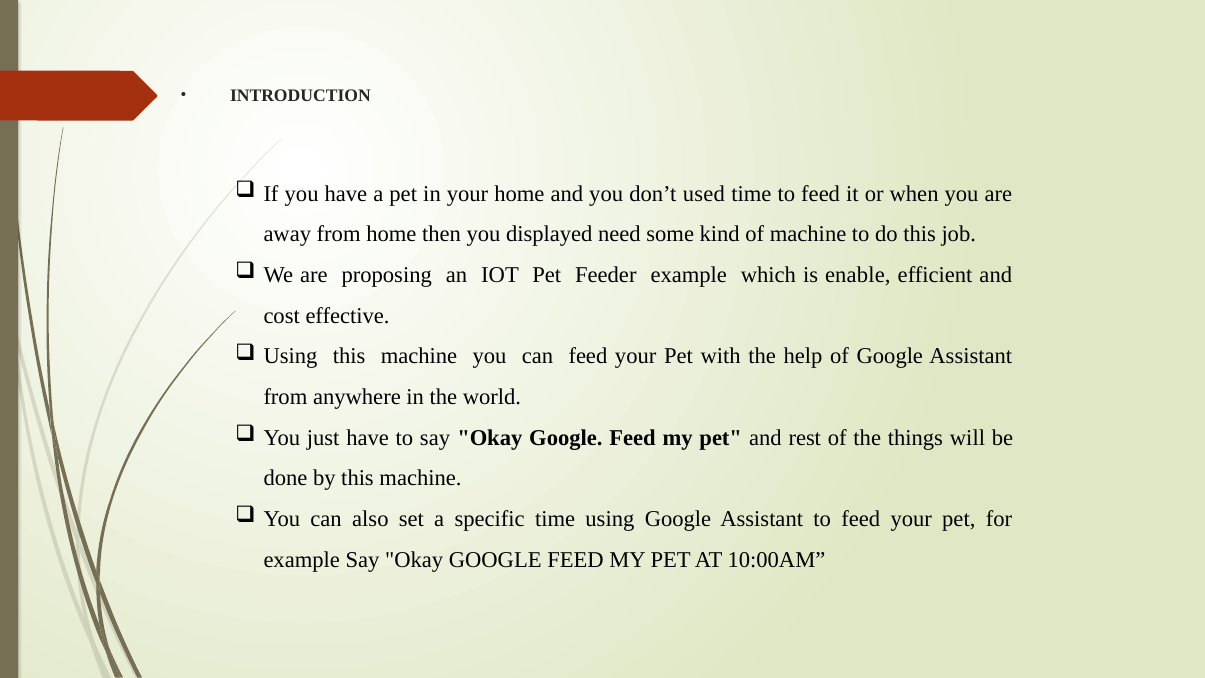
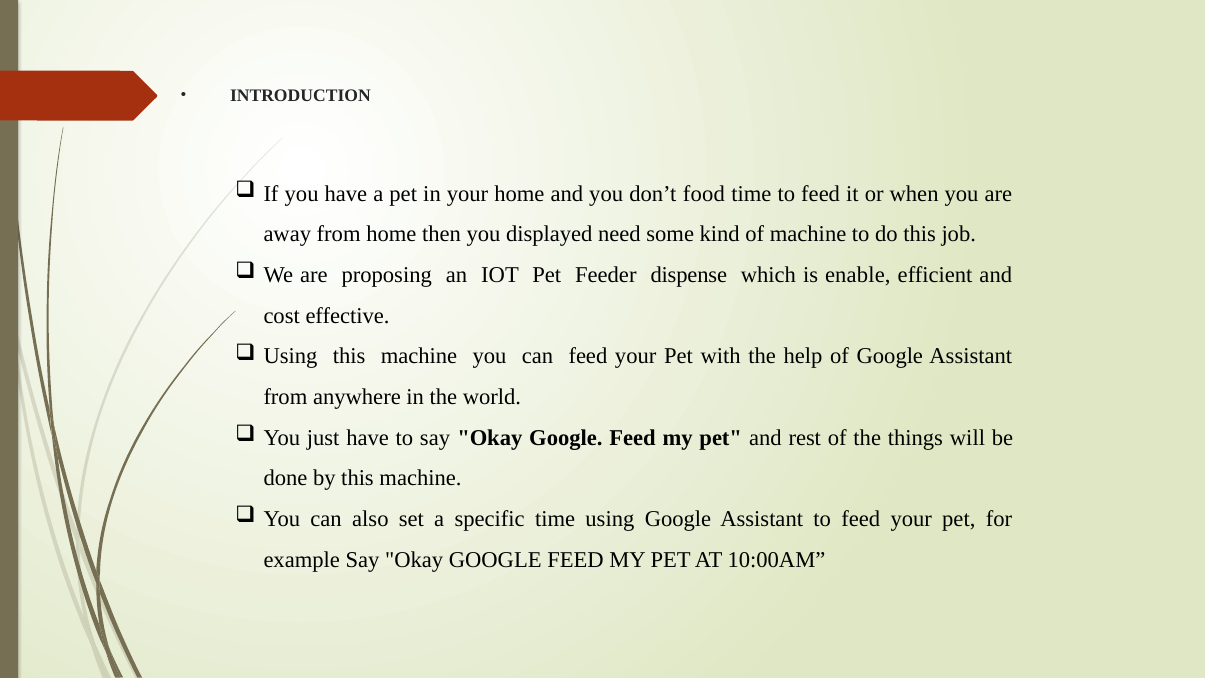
used: used -> food (704, 194)
Feeder example: example -> dispense (689, 275)
